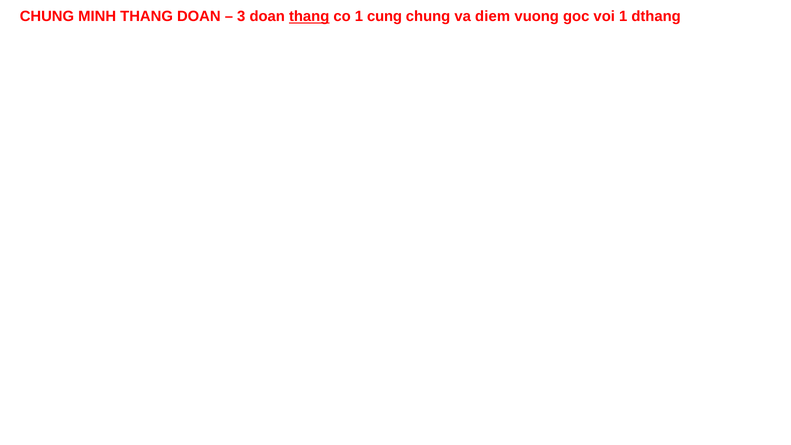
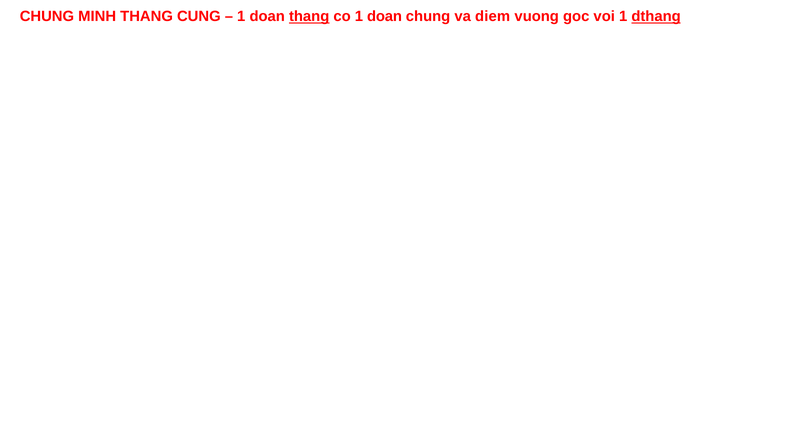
THANG DOAN: DOAN -> CUNG (199, 16)
3: 3 -> 1 (241, 16)
co 1 cung: cung -> doan (385, 16)
dthang underline: none -> present (656, 16)
